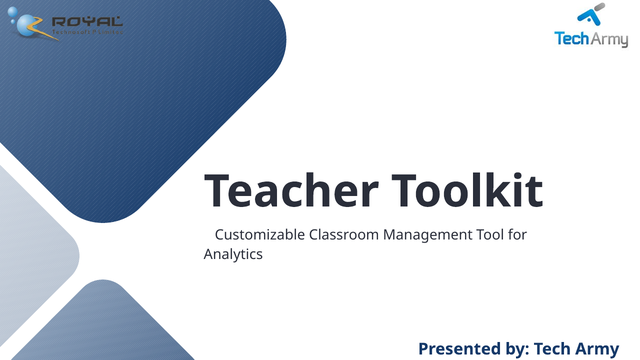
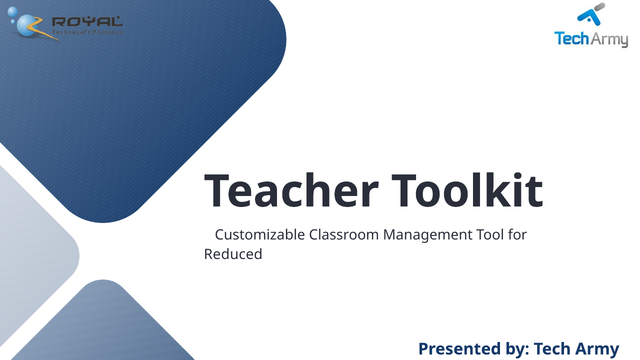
Analytics: Analytics -> Reduced (233, 255)
